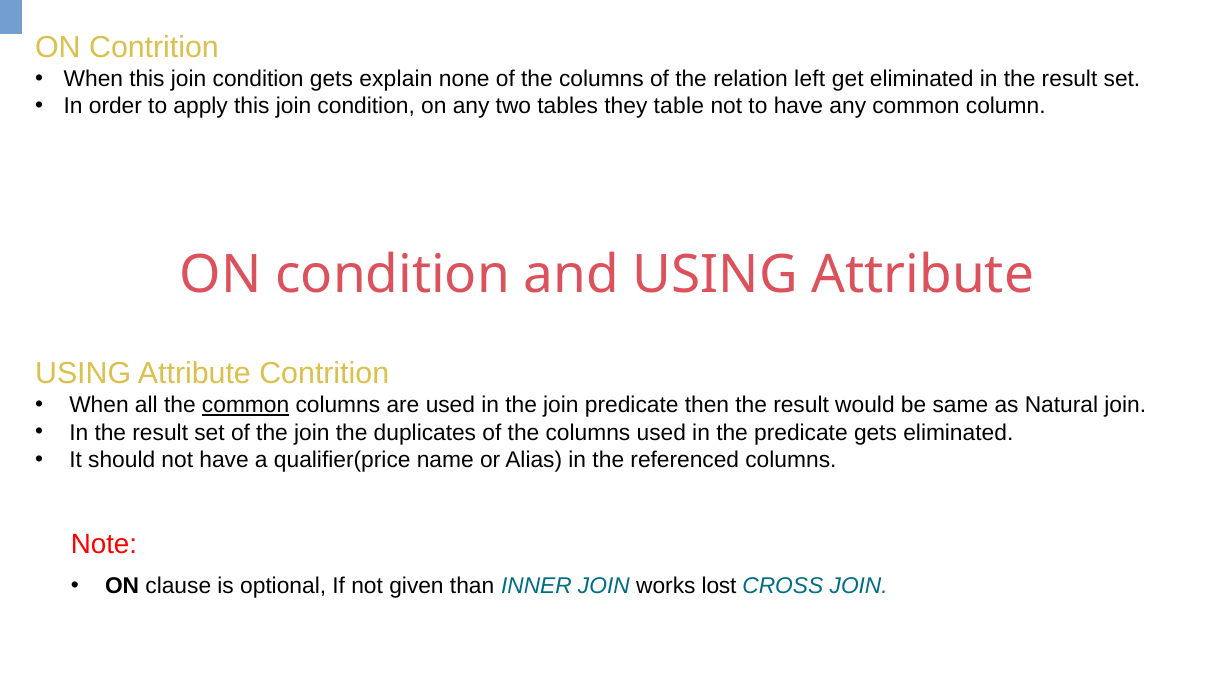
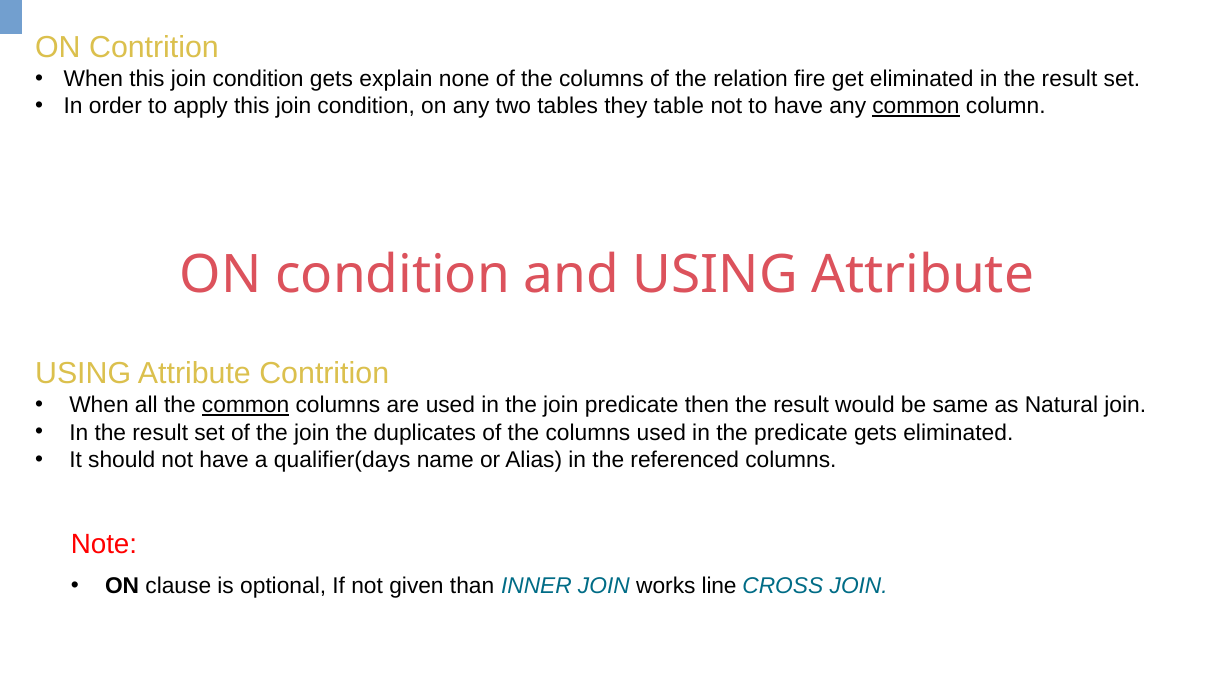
left: left -> fire (810, 79)
common underline: none -> present (916, 106)
qualifier(price: qualifier(price -> qualifier(days (342, 460)
lost: lost -> line (719, 586)
